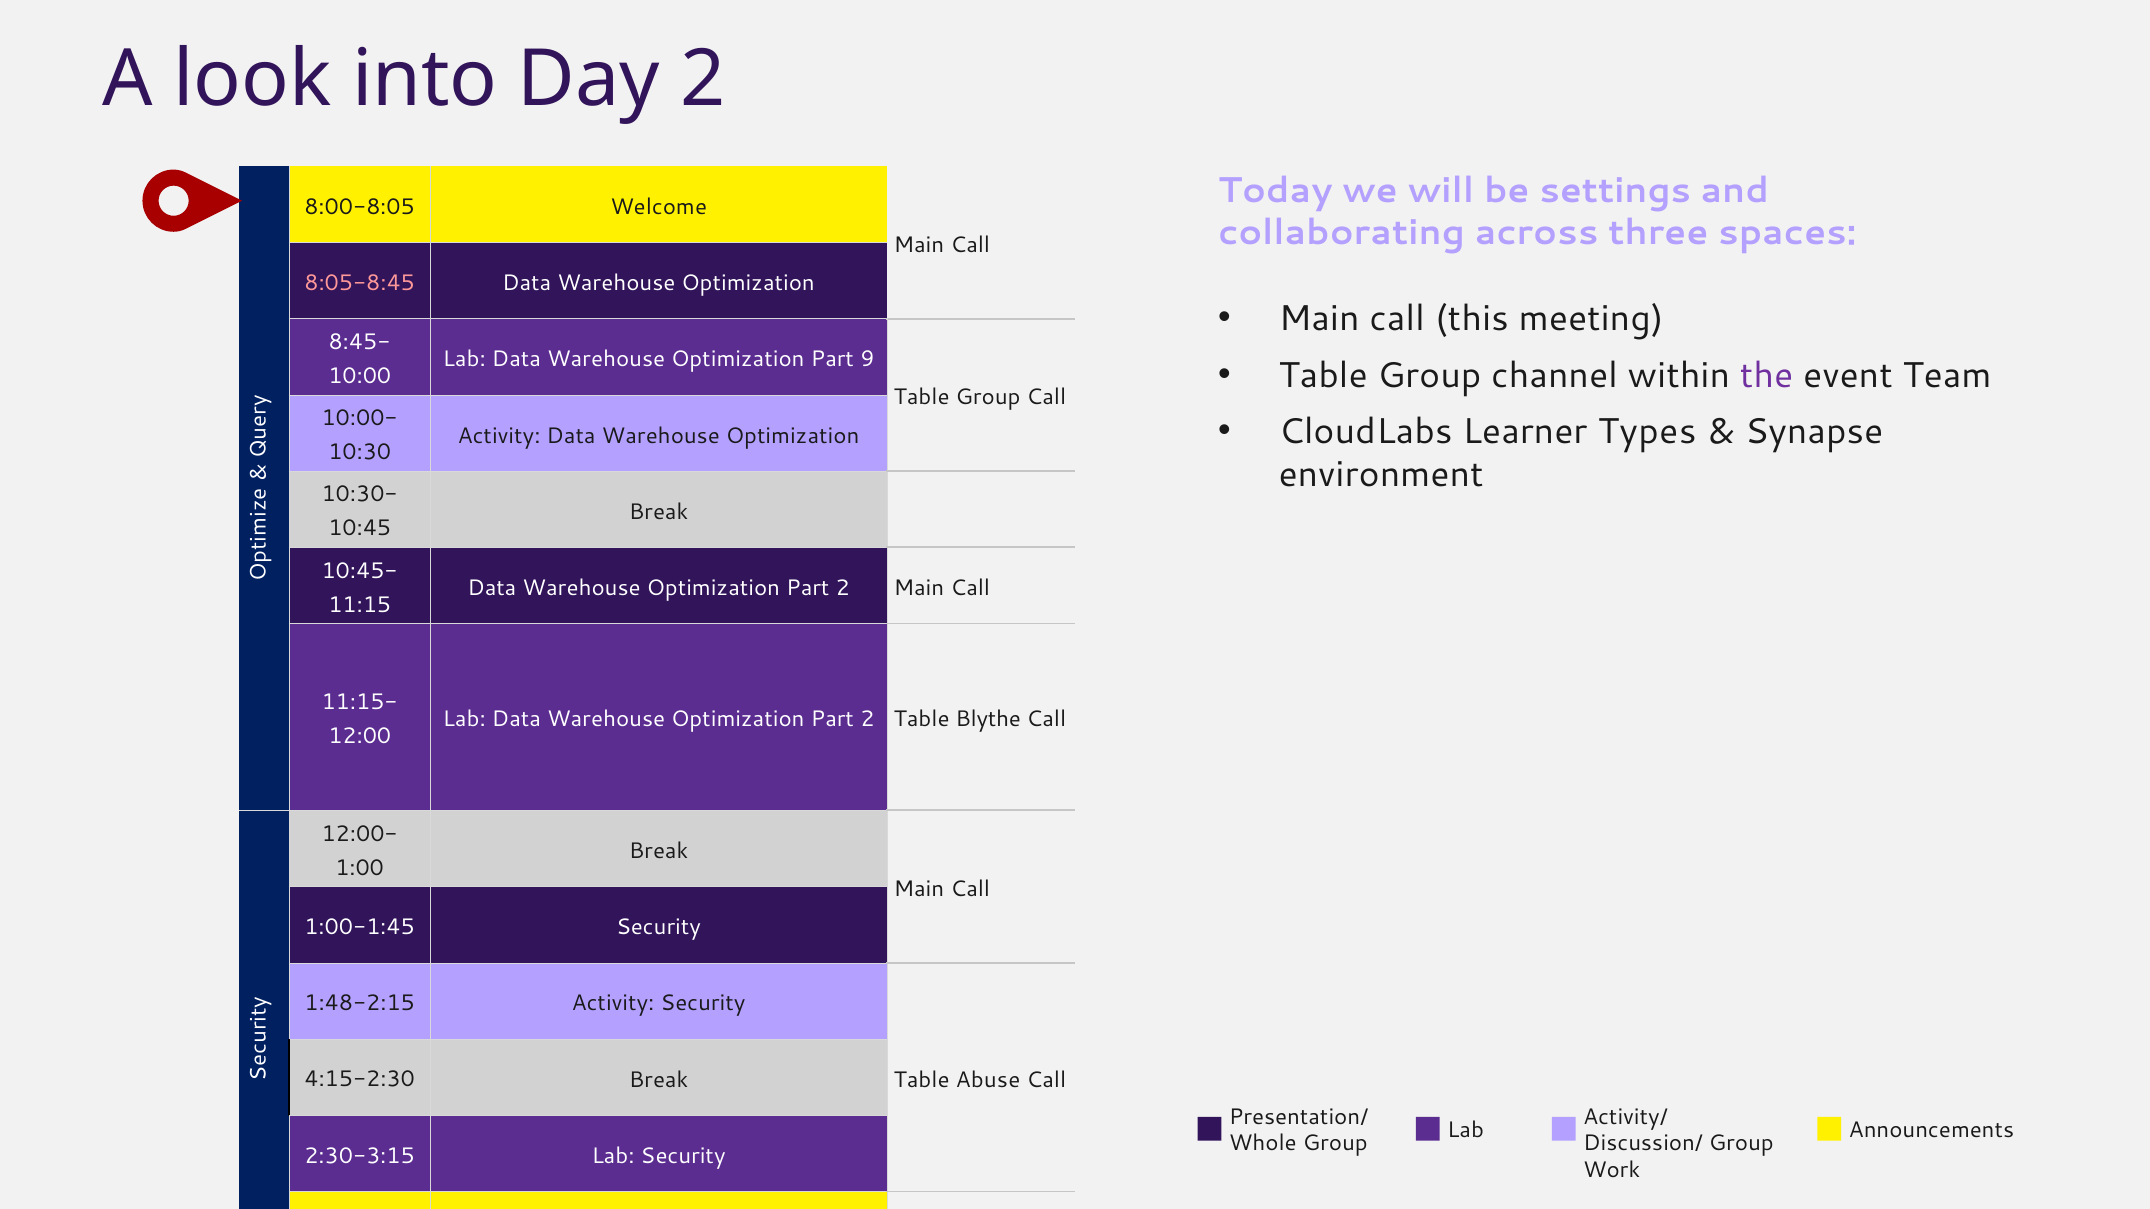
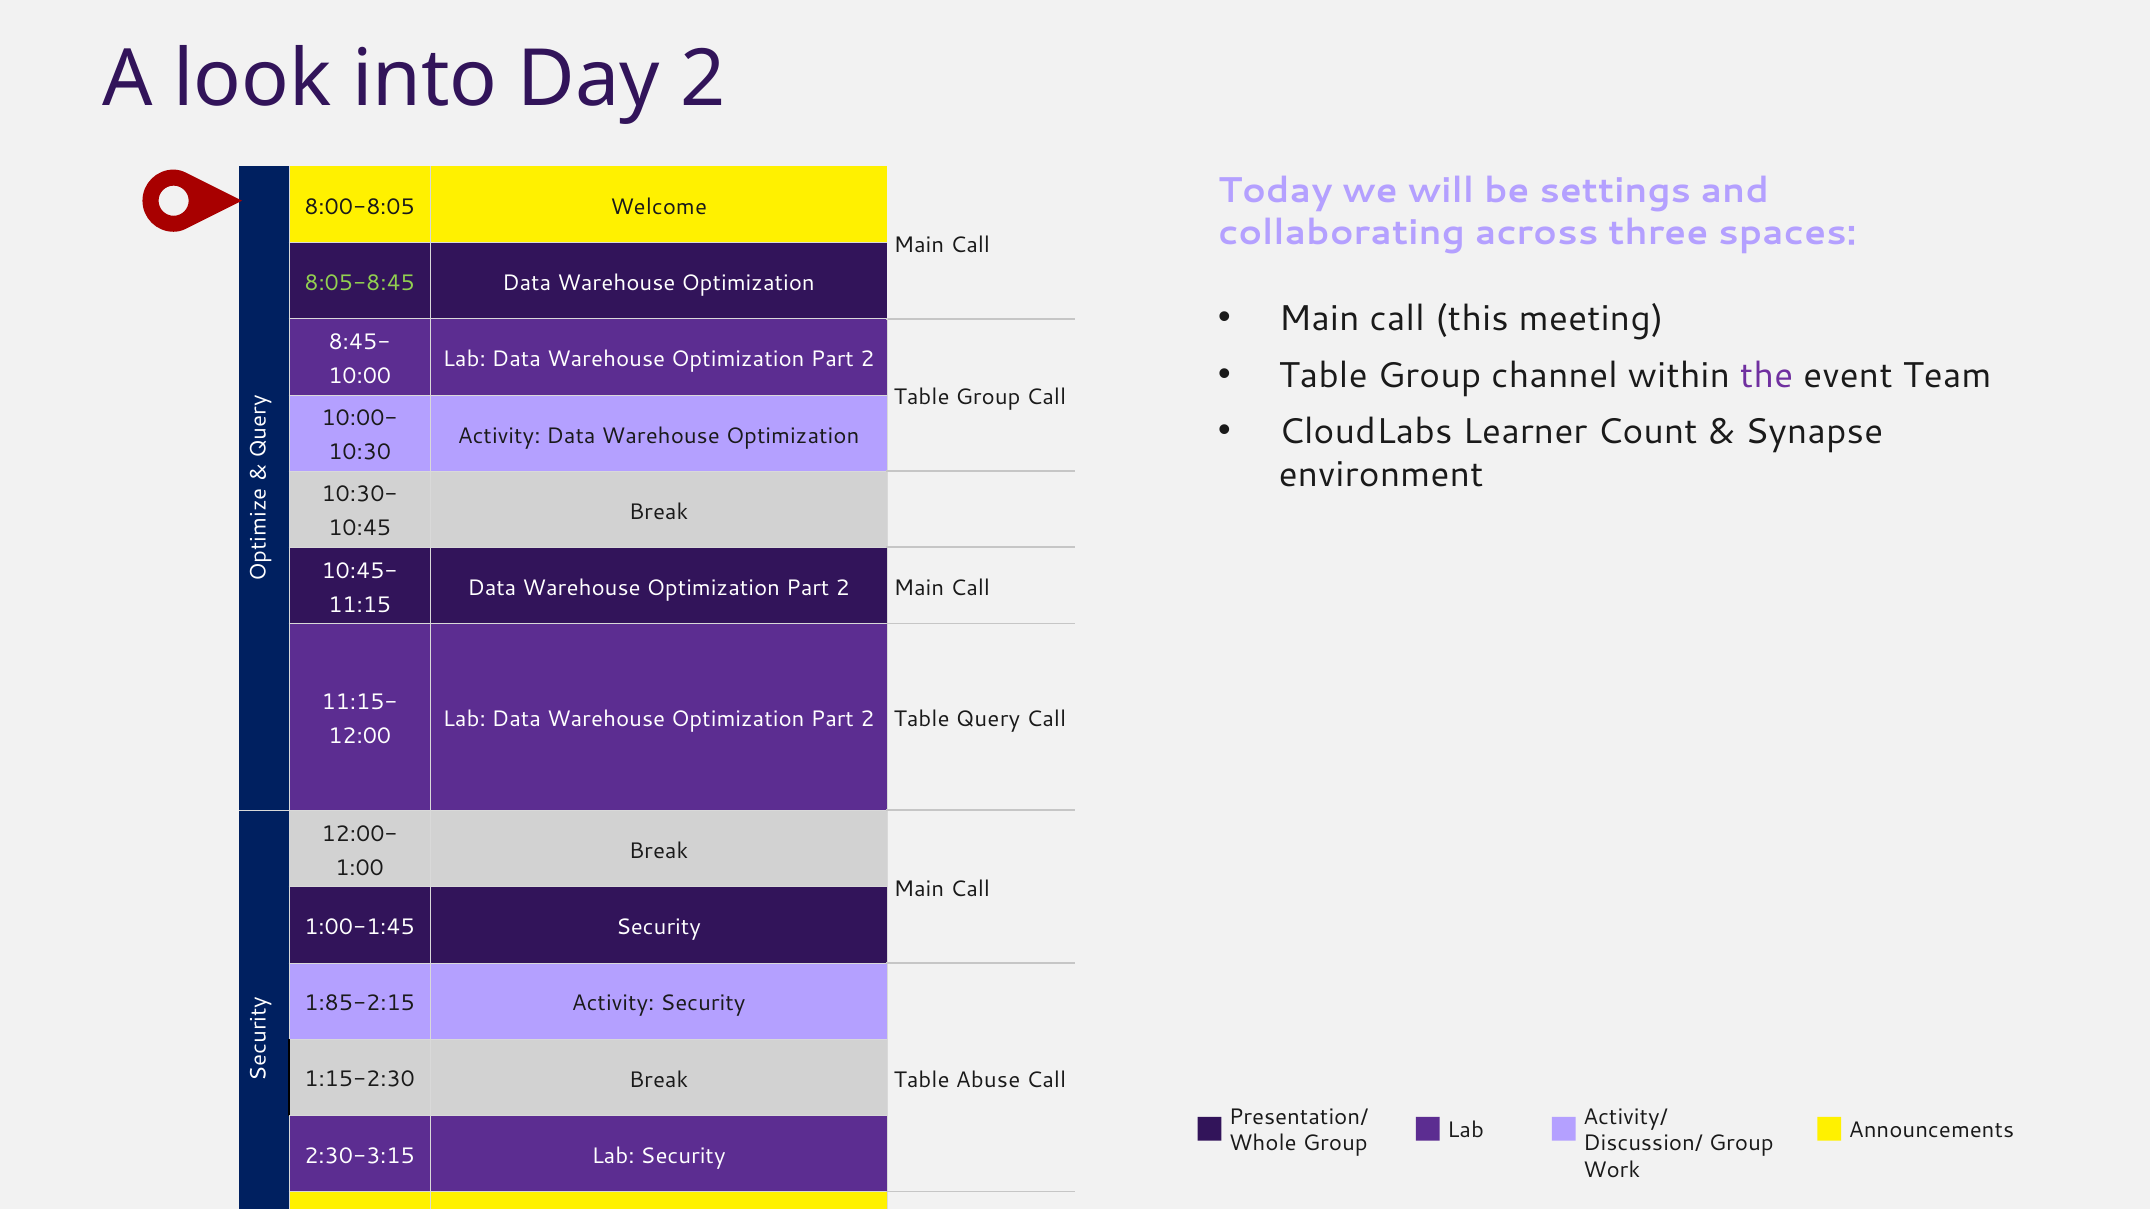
8:05-8:45 colour: pink -> light green (360, 283)
9: 9 -> 2 (867, 360)
Types: Types -> Count (1647, 432)
Blythe: Blythe -> Query (988, 720)
1:48-2:15: 1:48-2:15 -> 1:85-2:15 (360, 1004)
4:15-2:30: 4:15-2:30 -> 1:15-2:30 (360, 1080)
